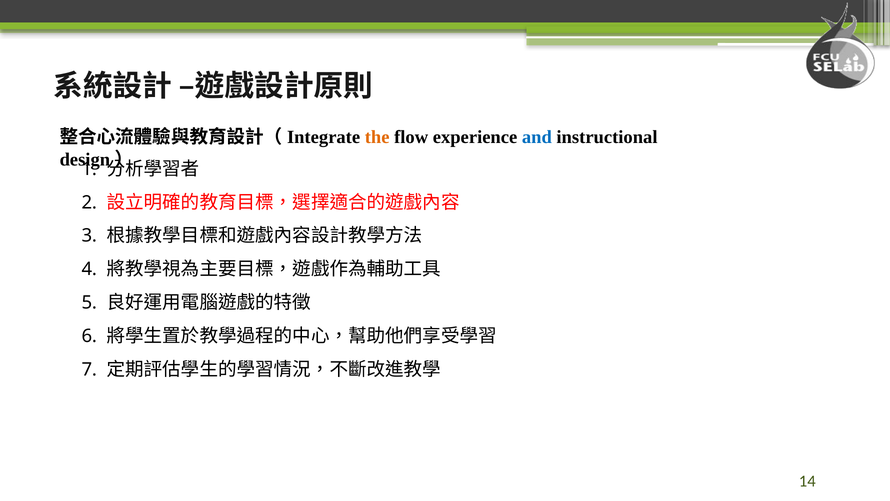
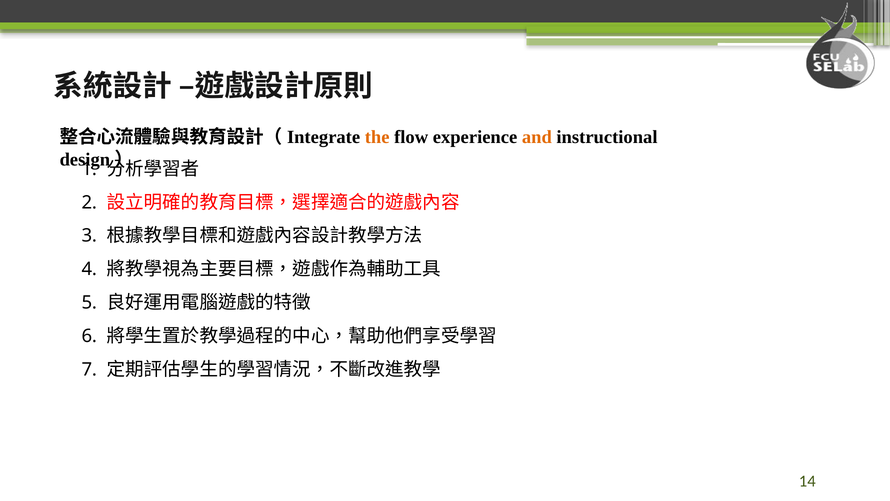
and colour: blue -> orange (537, 137)
